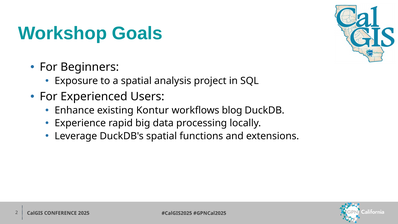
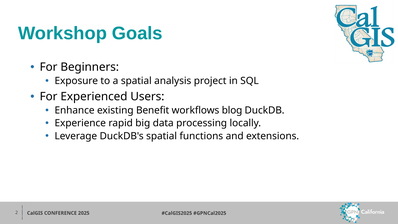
Kontur: Kontur -> Benefit (153, 110)
